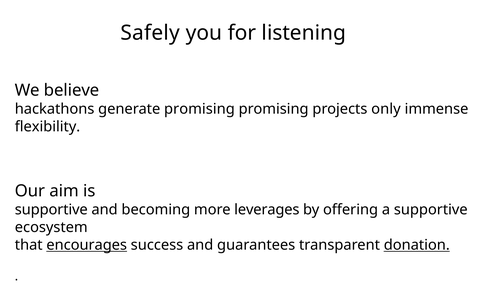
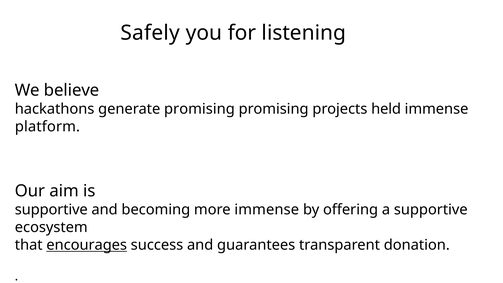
only: only -> held (386, 109)
flexibility: flexibility -> platform (47, 127)
more leverages: leverages -> immense (267, 210)
donation underline: present -> none (417, 245)
